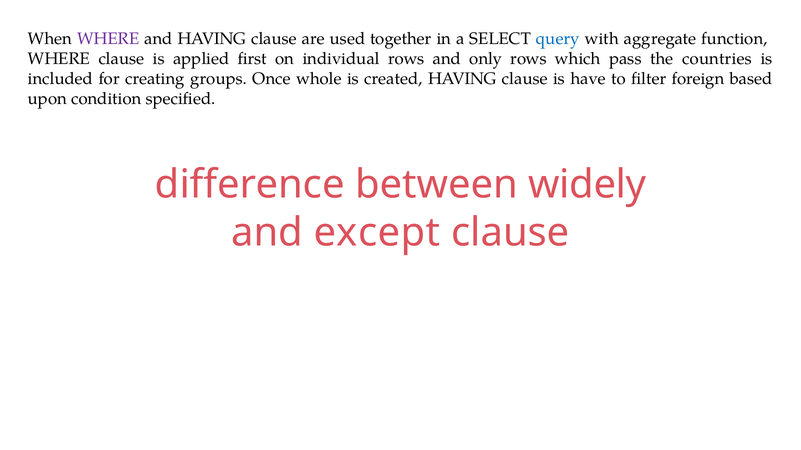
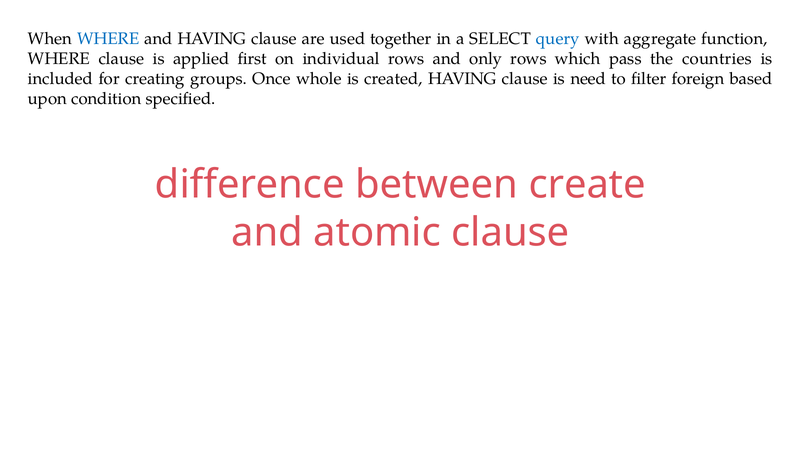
WHERE colour: purple -> blue (108, 39)
have: have -> need (588, 79)
widely: widely -> create (587, 185)
except: except -> atomic (377, 233)
